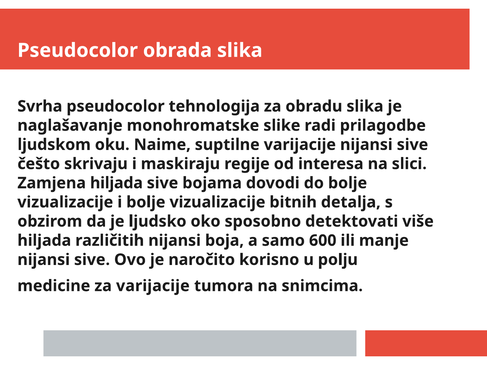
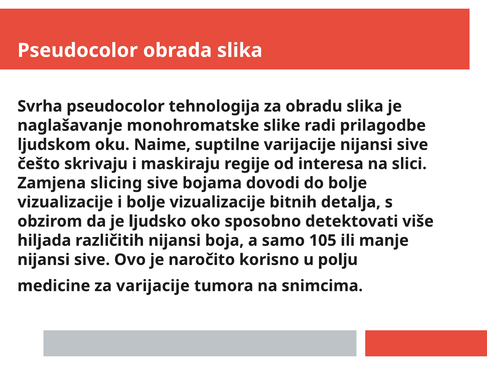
Zamjena hiljada: hiljada -> slicing (116, 183)
600: 600 -> 105 (323, 241)
